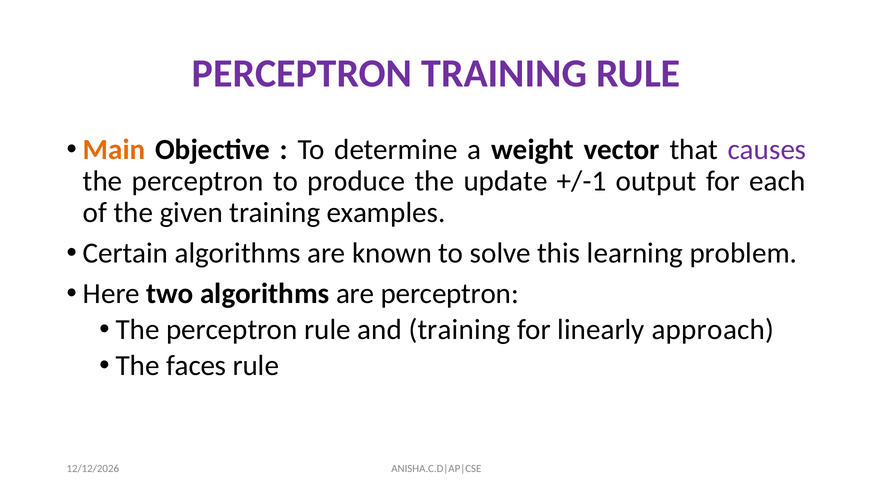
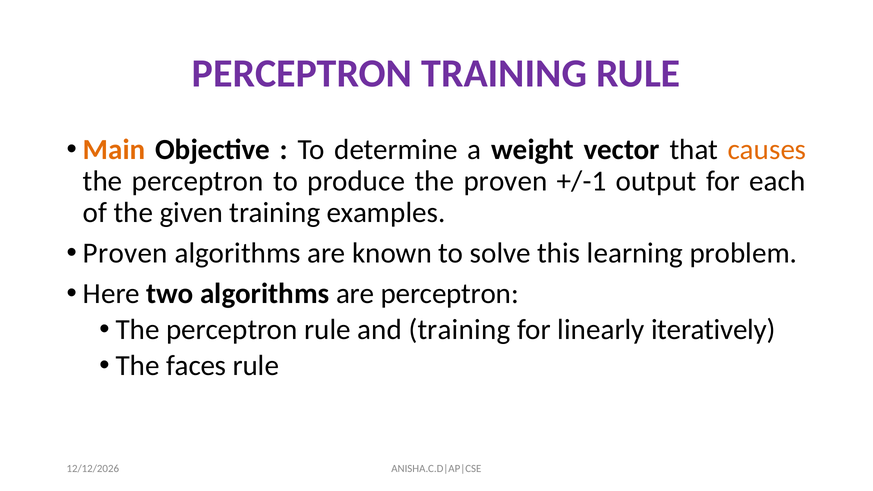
causes colour: purple -> orange (767, 150)
the update: update -> proven (506, 181)
Certain: Certain -> Proven (125, 253)
approach: approach -> iteratively (713, 330)
